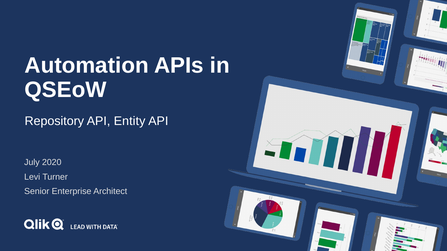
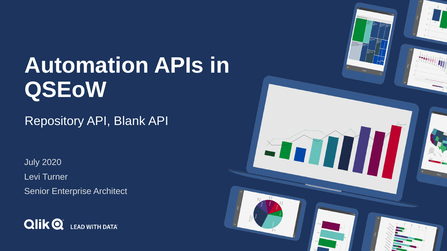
Entity: Entity -> Blank (130, 121)
